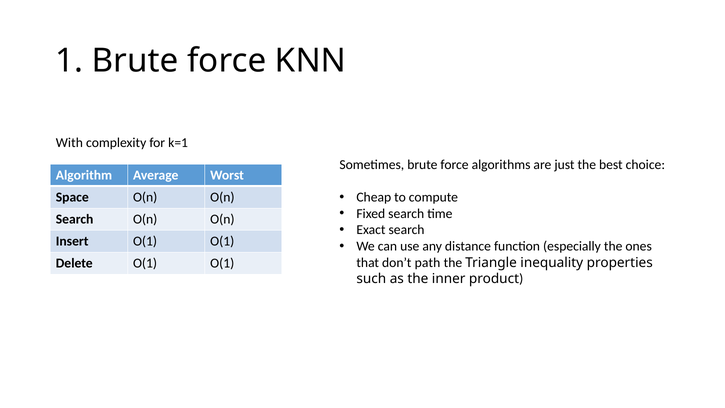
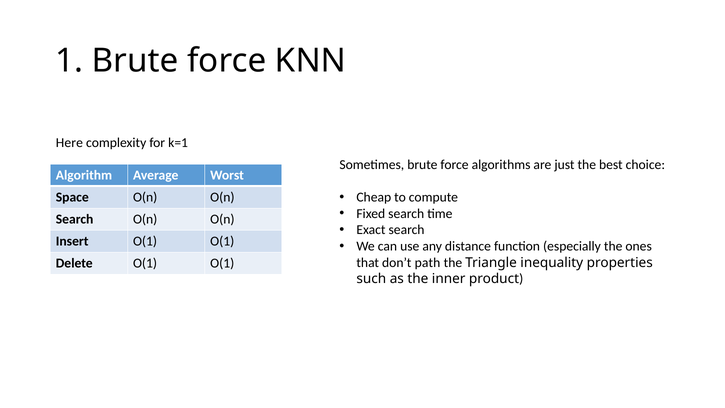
With: With -> Here (69, 143)
